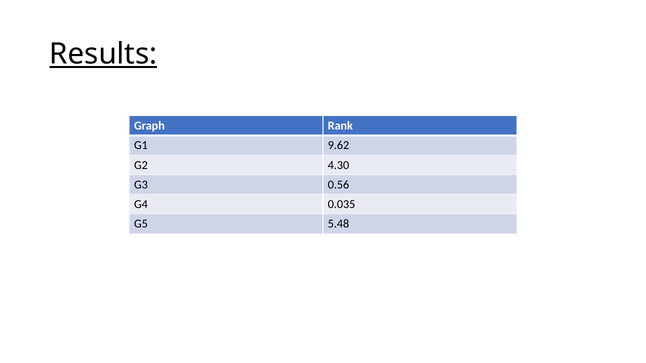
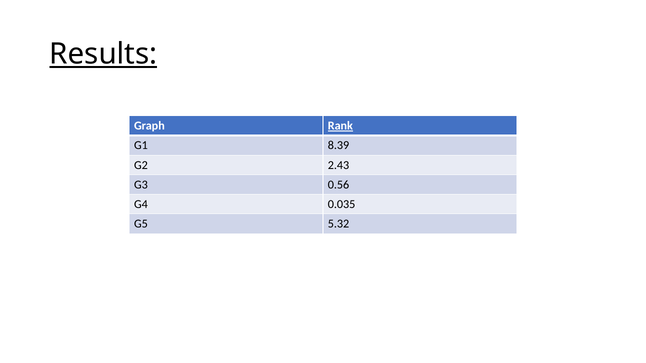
Rank underline: none -> present (340, 126)
9.62: 9.62 -> 8.39 (339, 146)
4.30: 4.30 -> 2.43 (339, 165)
5.48: 5.48 -> 5.32 (339, 224)
